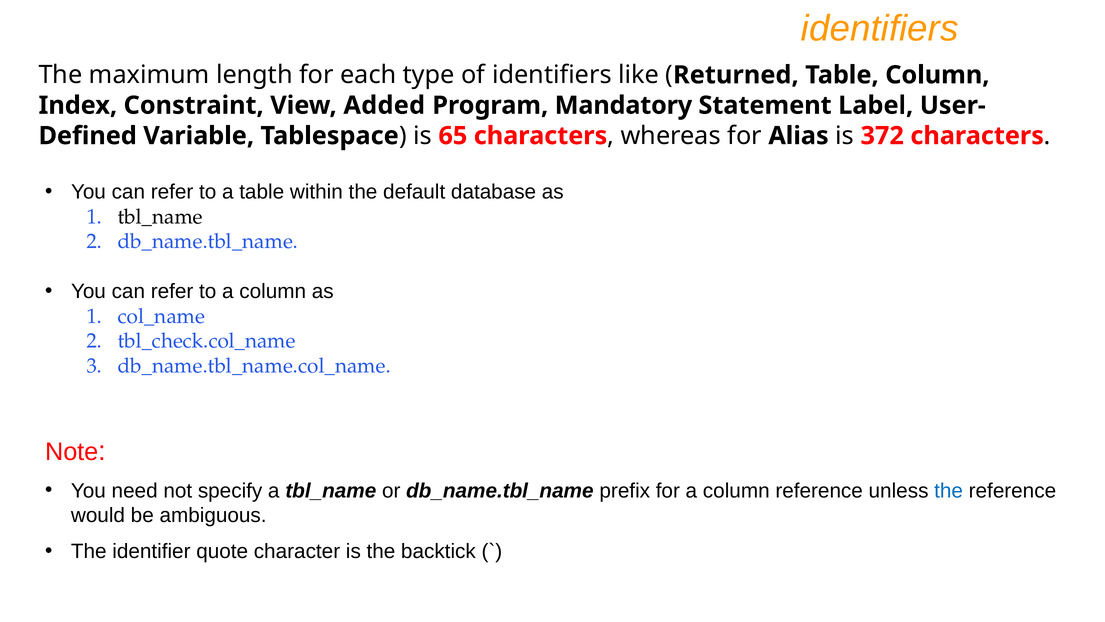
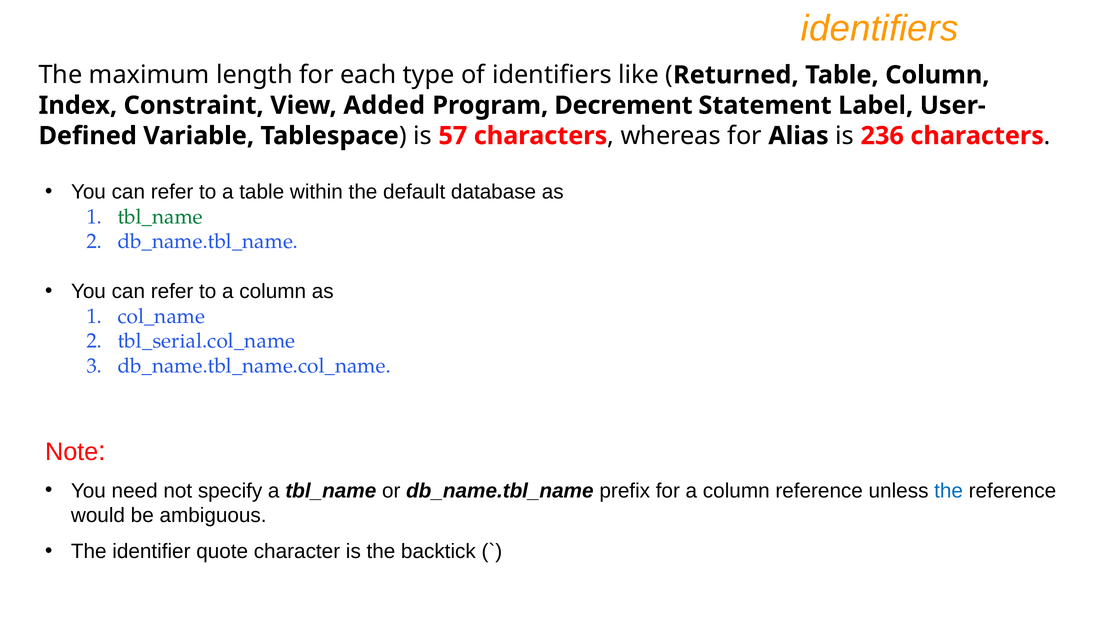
Mandatory: Mandatory -> Decrement (623, 105)
65: 65 -> 57 (453, 136)
372: 372 -> 236 (882, 136)
tbl_name colour: black -> green (160, 217)
tbl_check.col_name: tbl_check.col_name -> tbl_serial.col_name (206, 341)
